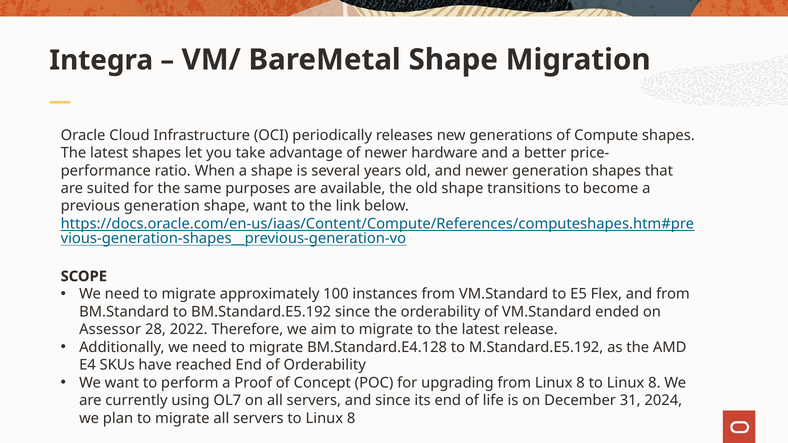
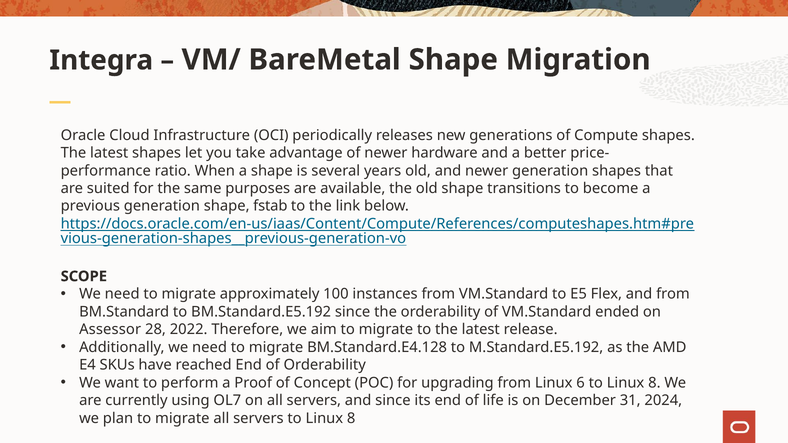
shape want: want -> fstab (270, 206)
from Linux 8: 8 -> 6 (581, 383)
